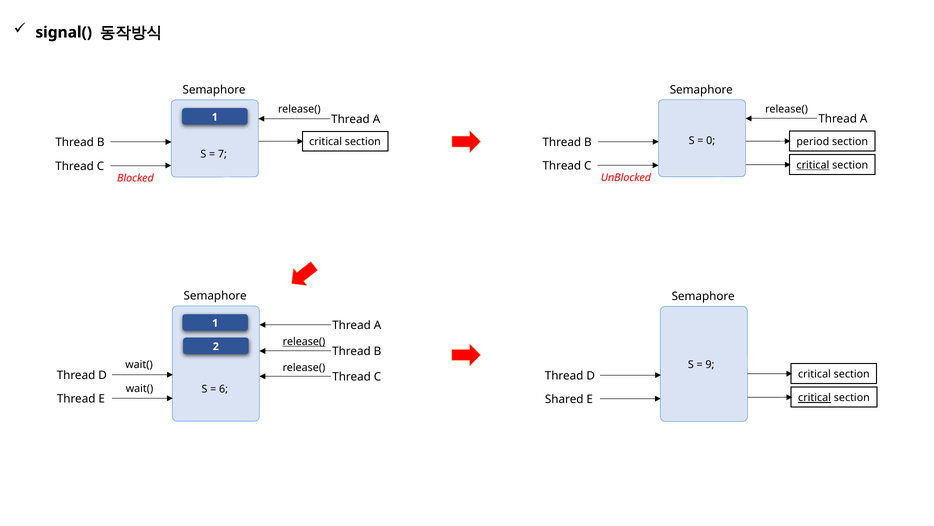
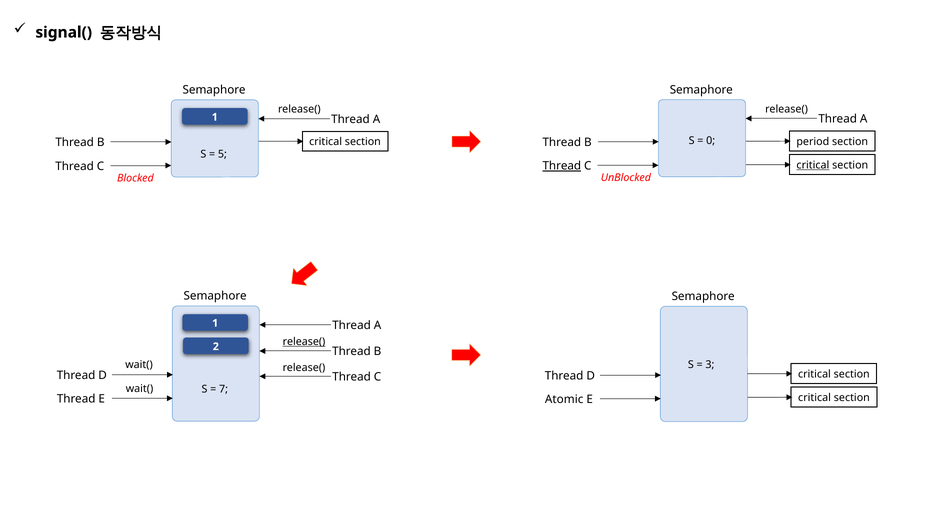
7: 7 -> 5 (222, 154)
Thread underline: none -> present (562, 166)
9: 9 -> 3 (710, 364)
6: 6 -> 7 (224, 389)
critical underline: present -> none (815, 397)
Shared: Shared -> Atomic (564, 399)
